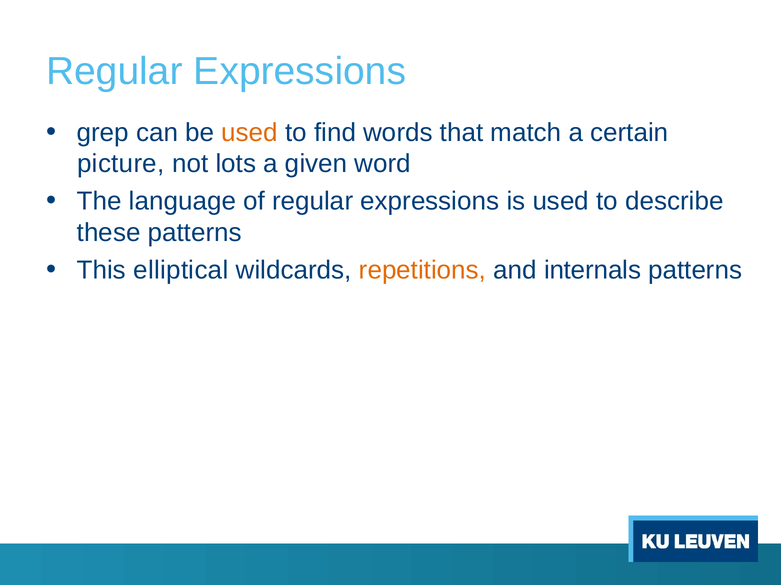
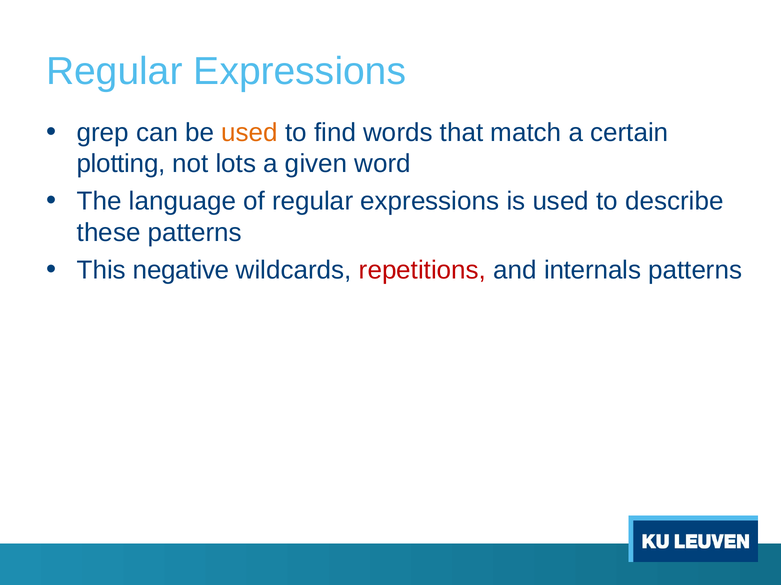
picture: picture -> plotting (121, 164)
elliptical: elliptical -> negative (181, 270)
repetitions colour: orange -> red (423, 270)
